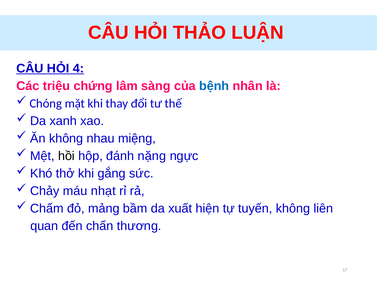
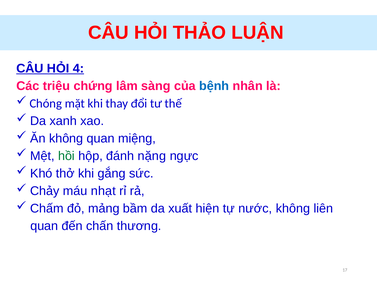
không nhau: nhau -> quan (101, 138)
hồi colour: black -> green (66, 156)
tuyến: tuyến -> nước (255, 208)
